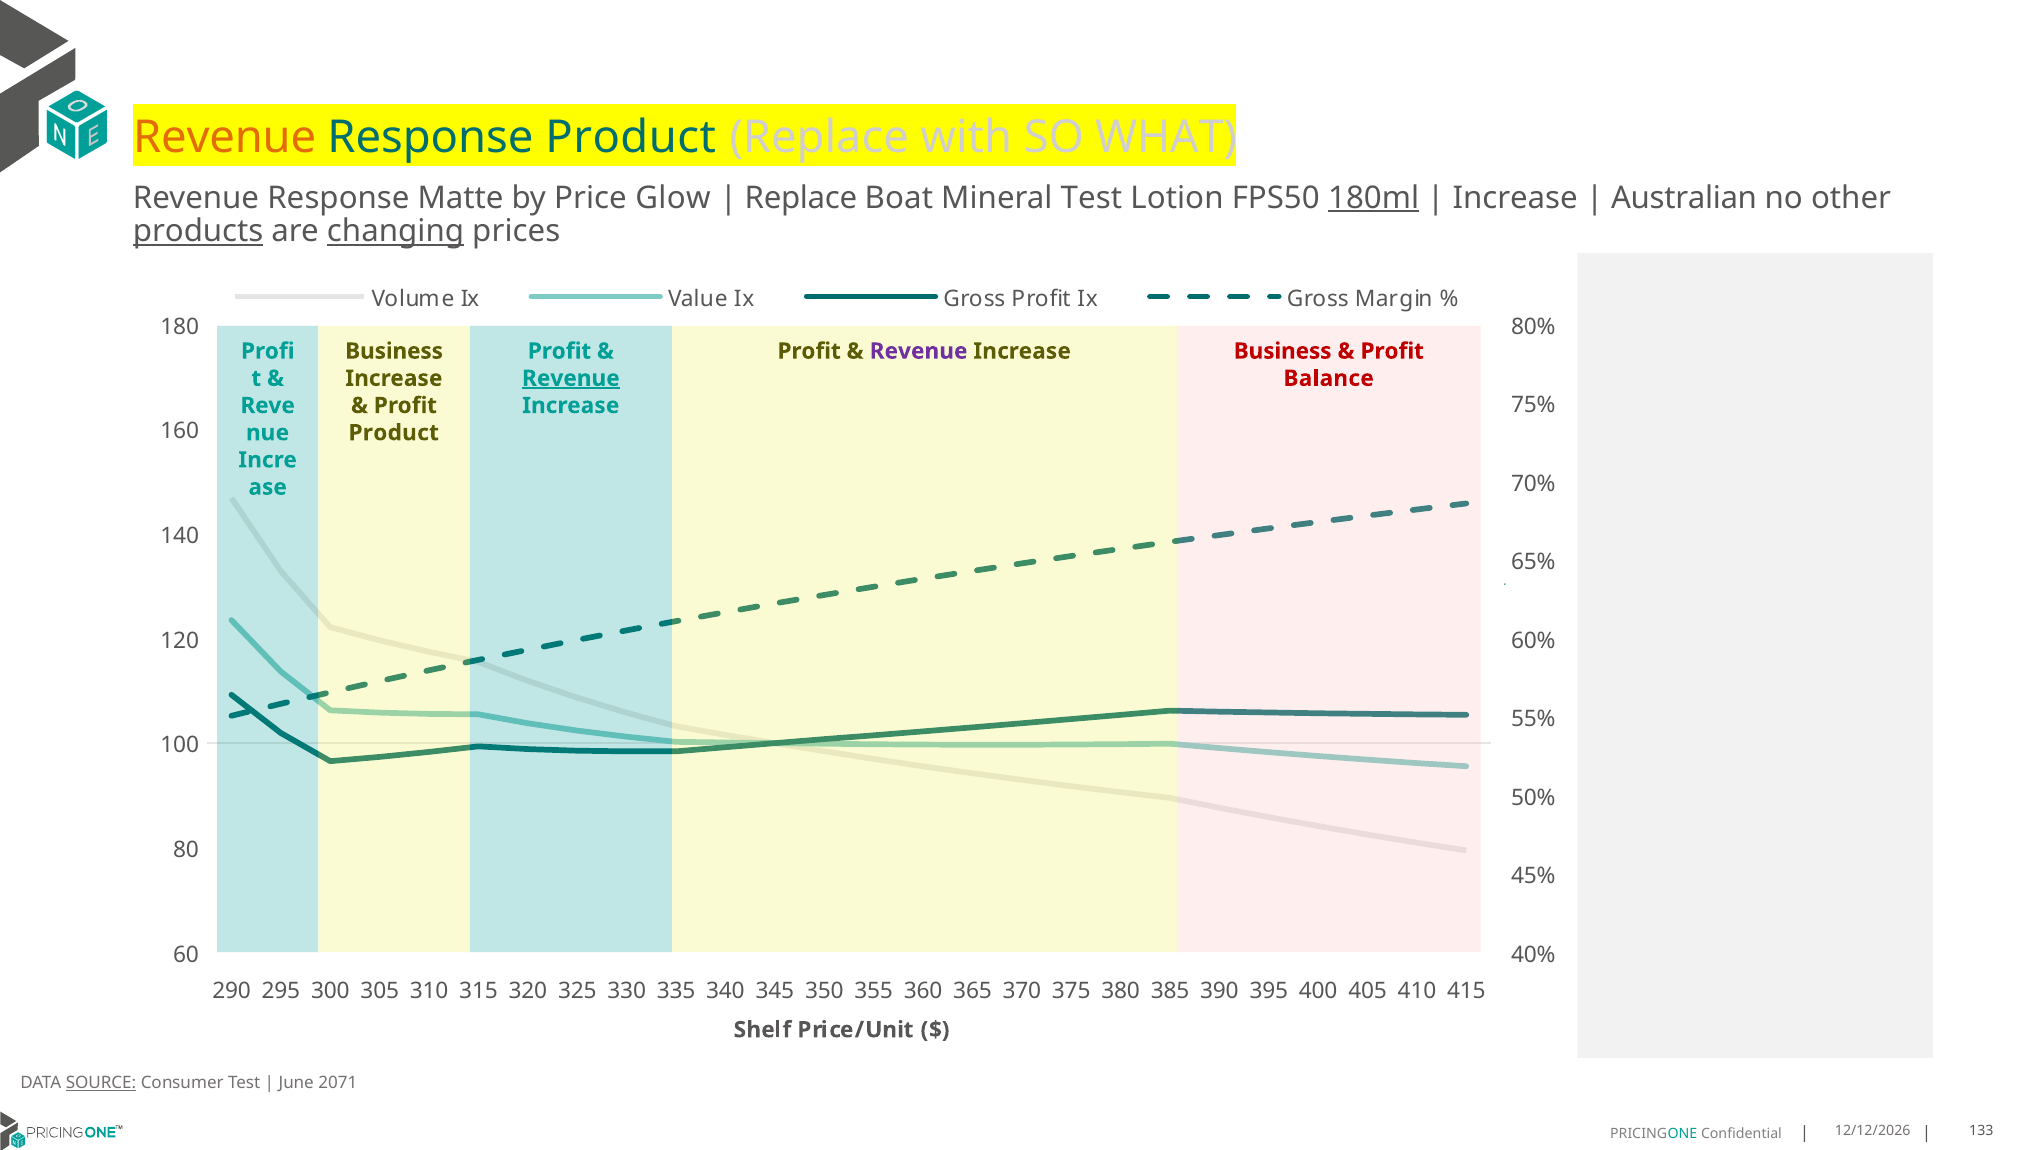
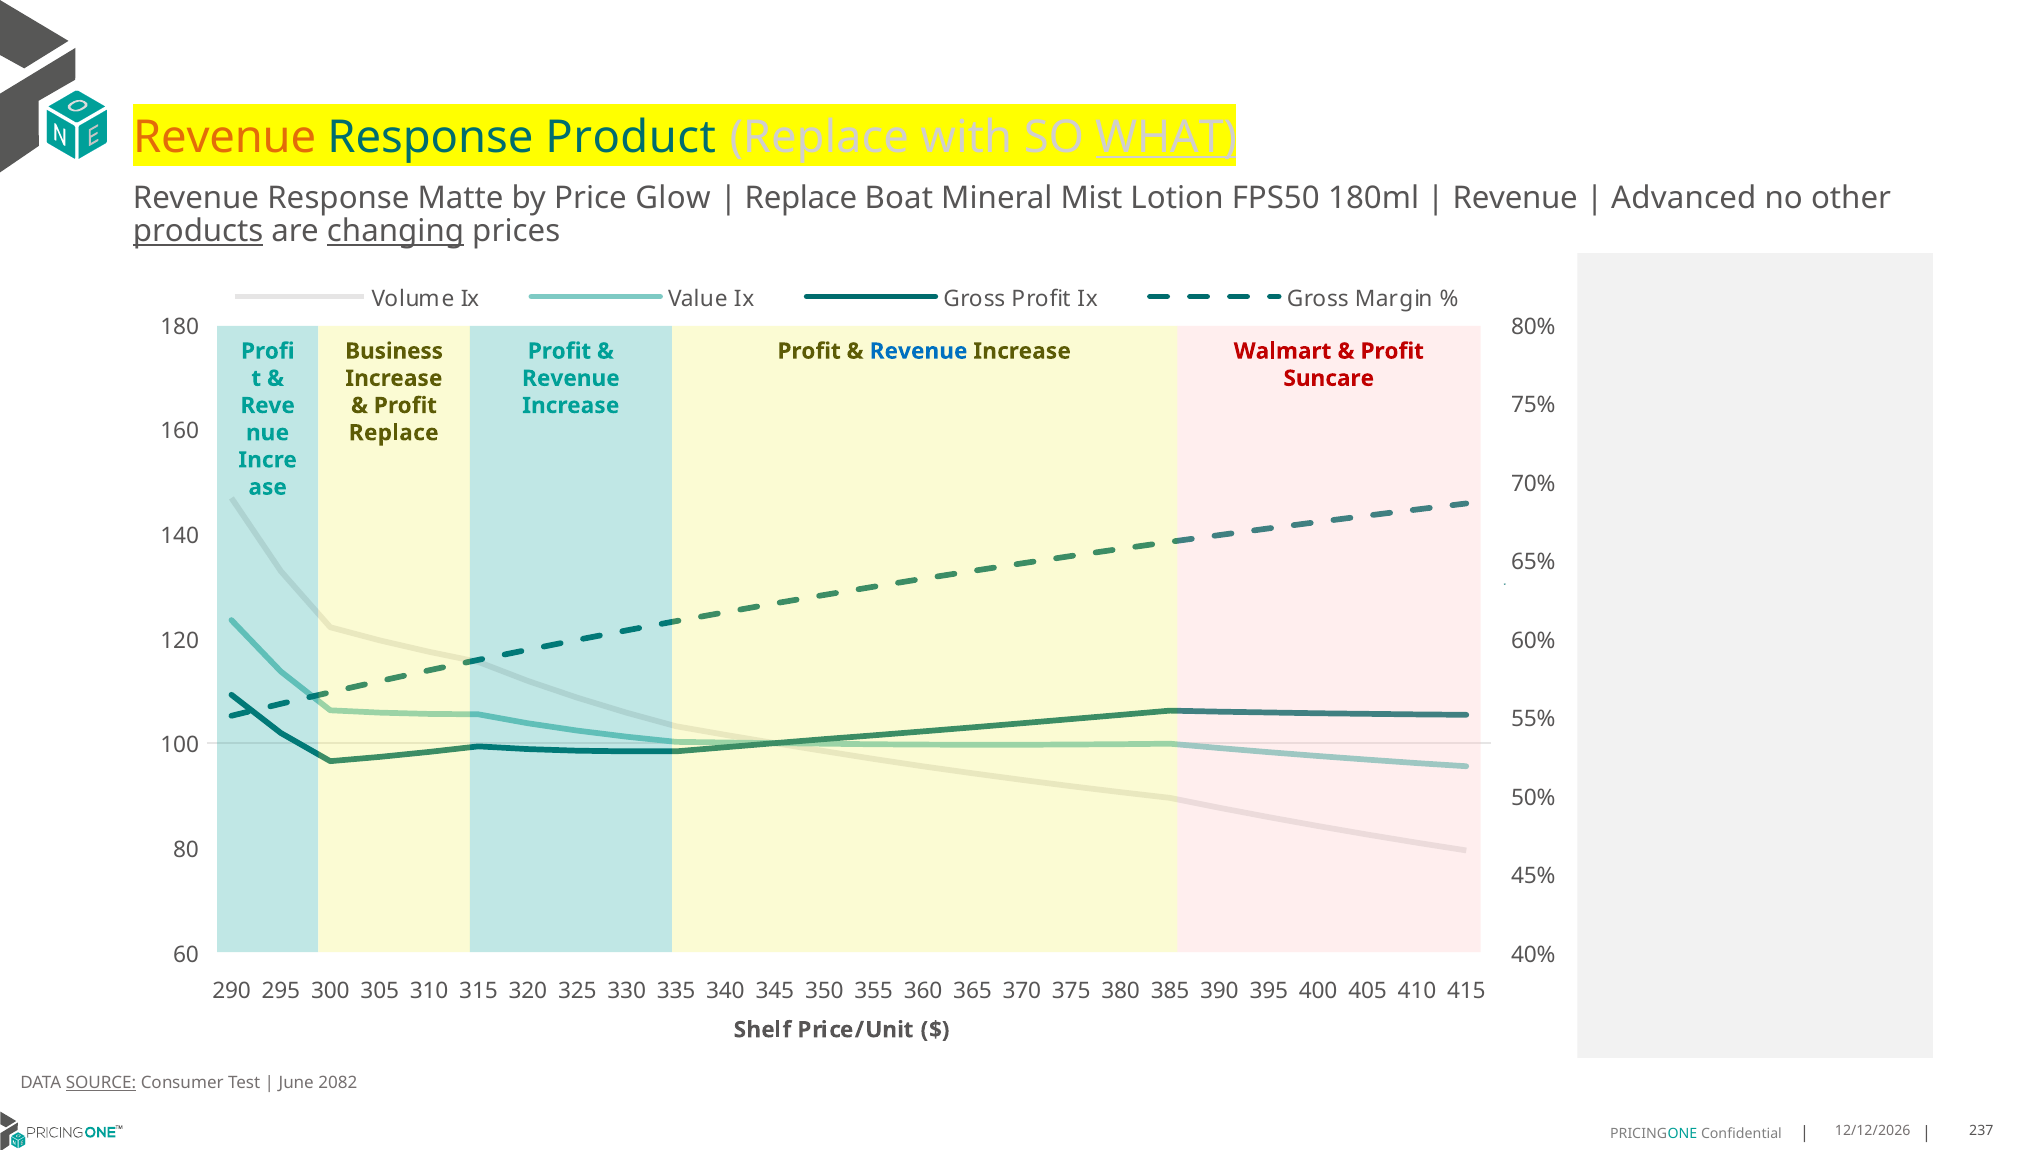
WHAT underline: none -> present (1166, 137)
Mineral Test: Test -> Mist (1092, 198)
180ml underline: present -> none (1374, 198)
Increase: Increase -> Revenue (1515, 198)
Australian: Australian -> Advanced (1684, 198)
Revenue colour: purple -> blue (919, 351)
Increase Business: Business -> Walmart (1283, 351)
Revenue underline: present -> none (571, 378)
Balance: Balance -> Suncare (1329, 378)
Product: Product -> Replace (394, 433)
2071: 2071 -> 2082 (338, 1083)
133: 133 -> 237 (1981, 1130)
